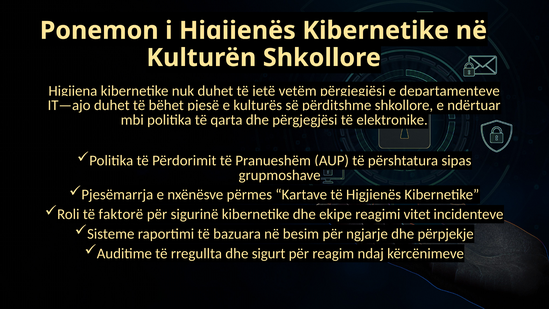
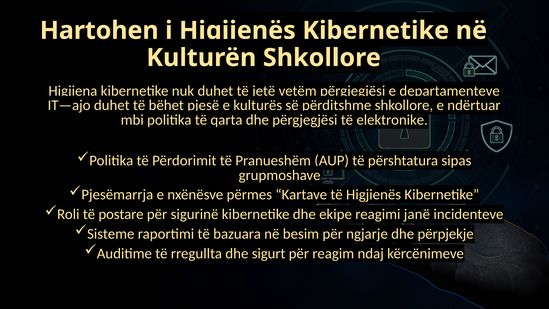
Ponemon: Ponemon -> Hartohen (99, 31)
faktorë: faktorë -> postare (121, 214)
vitet: vitet -> janë (417, 214)
